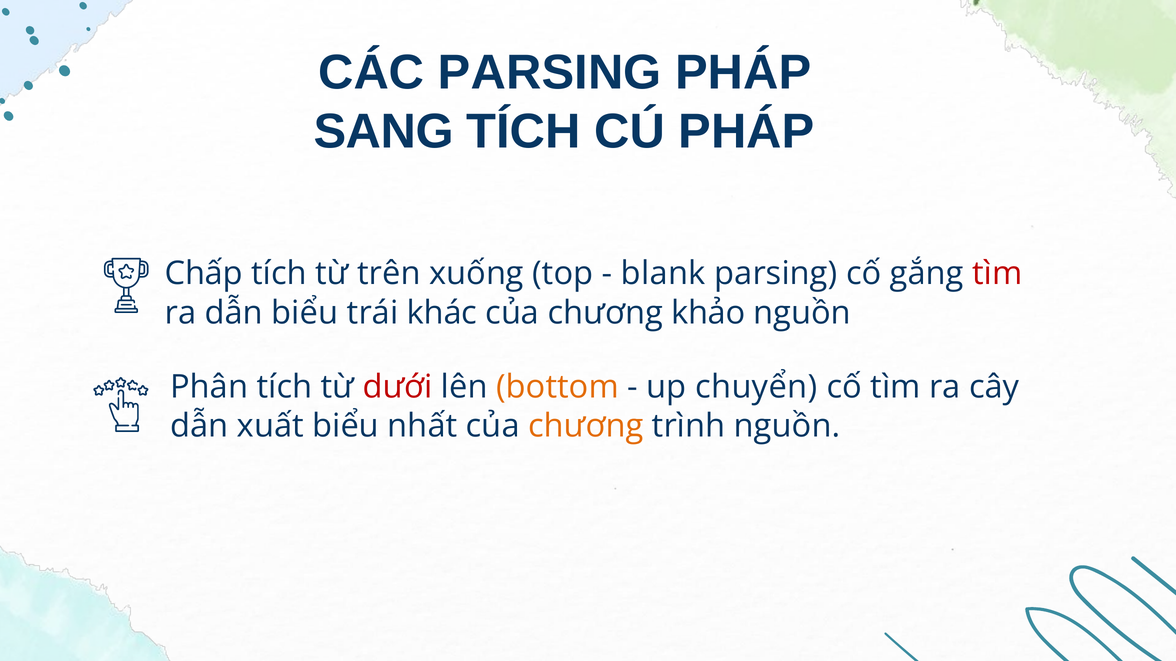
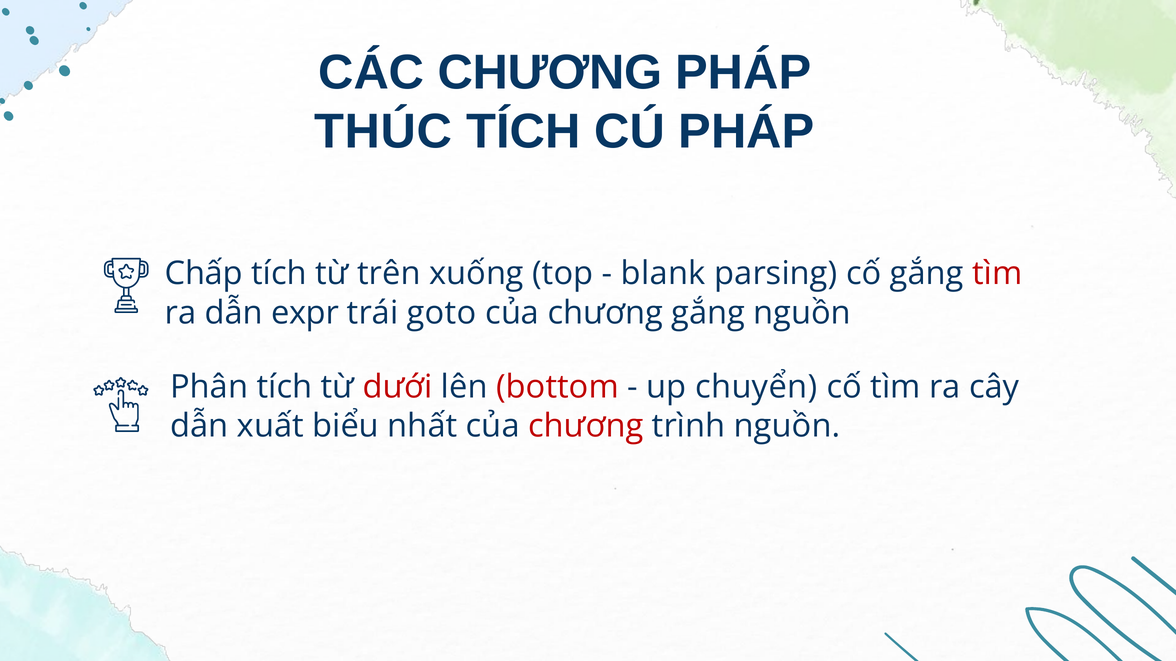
CÁC PARSING: PARSING -> CHƯƠNG (550, 73)
SANG: SANG -> THÚC (383, 131)
dẫn biểu: biểu -> expr (305, 313)
khác: khác -> goto (442, 313)
chương khảo: khảo -> gắng (708, 313)
bottom colour: orange -> red (558, 387)
chương colour: orange -> red (586, 426)
